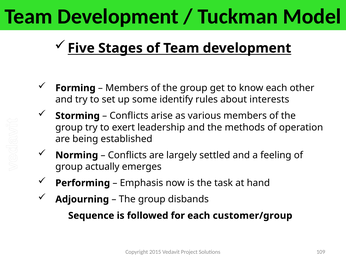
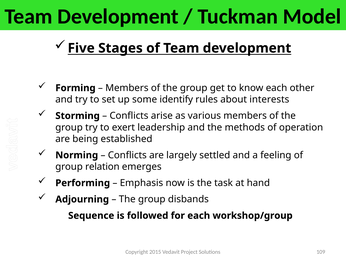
actually: actually -> relation (102, 167)
customer/group: customer/group -> workshop/group (253, 216)
